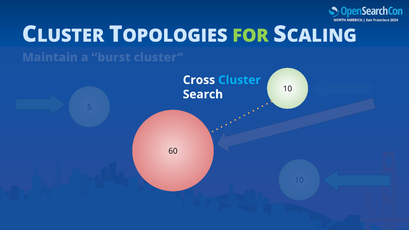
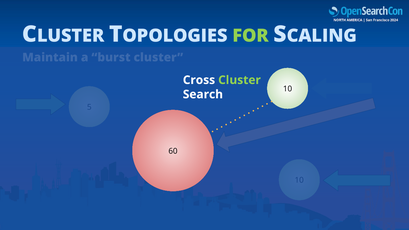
Cluster colour: light blue -> light green (240, 80)
